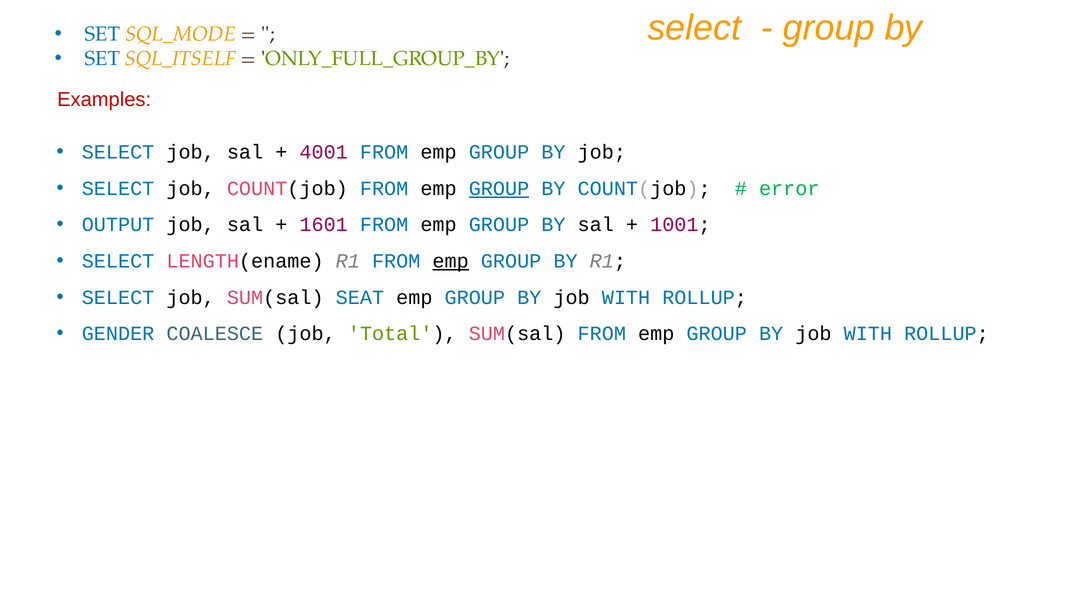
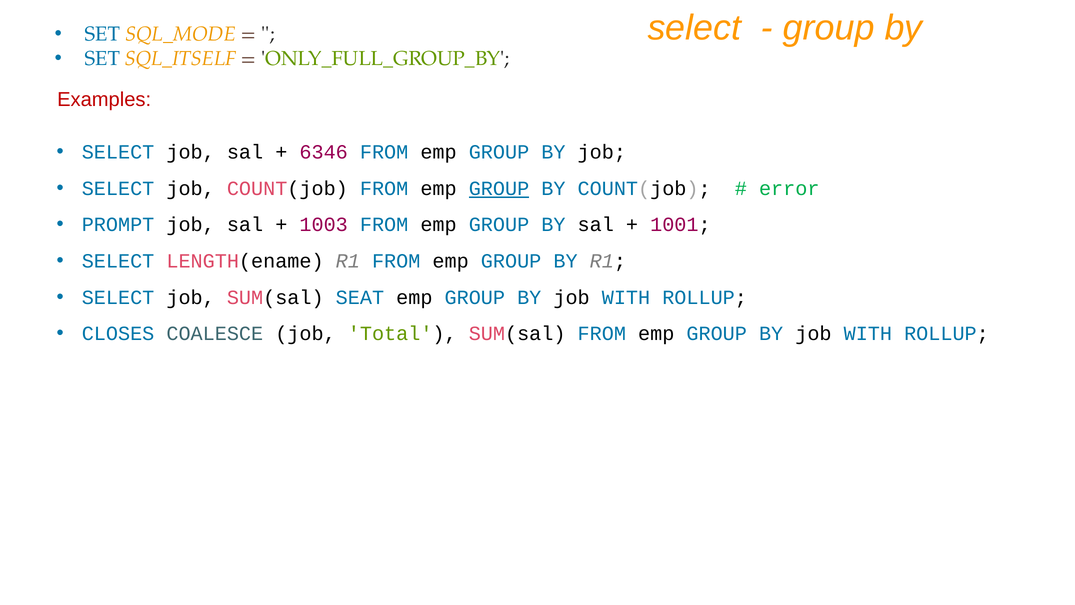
4001: 4001 -> 6346 (324, 152)
OUTPUT: OUTPUT -> PROMPT (118, 225)
1601: 1601 -> 1003 (324, 225)
emp underline: present -> none (451, 261)
GENDER: GENDER -> CLOSES (118, 334)
